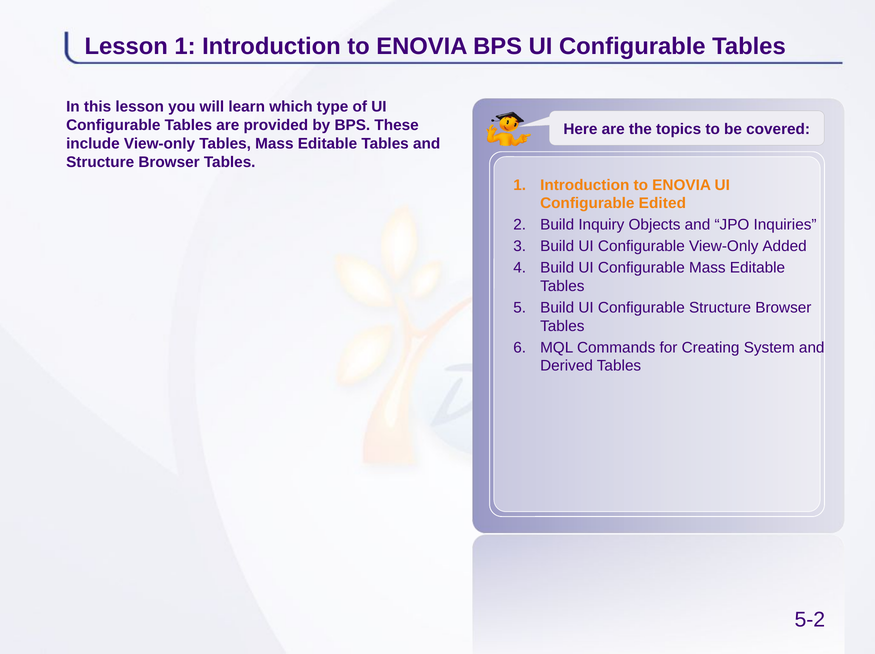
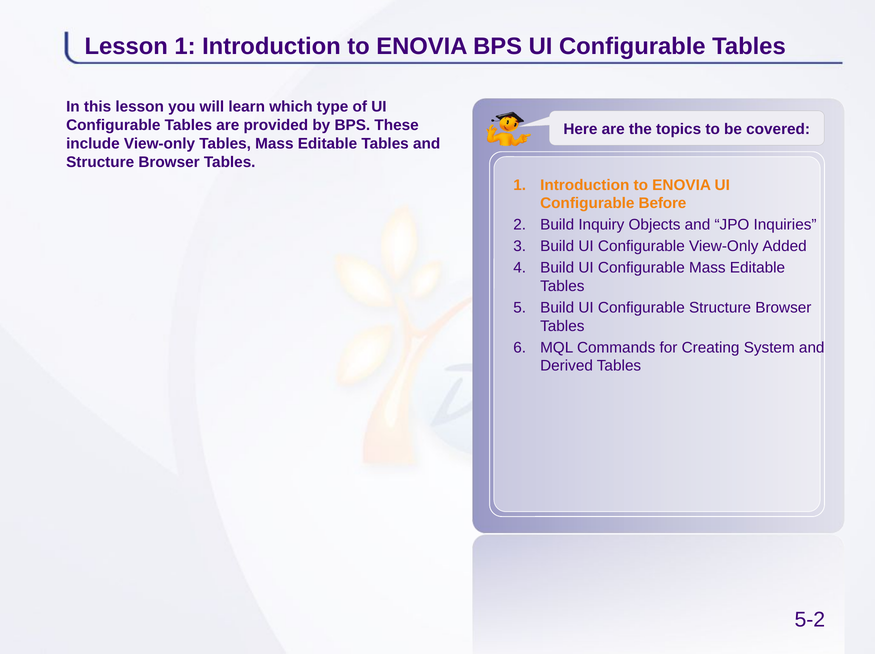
Edited: Edited -> Before (662, 203)
